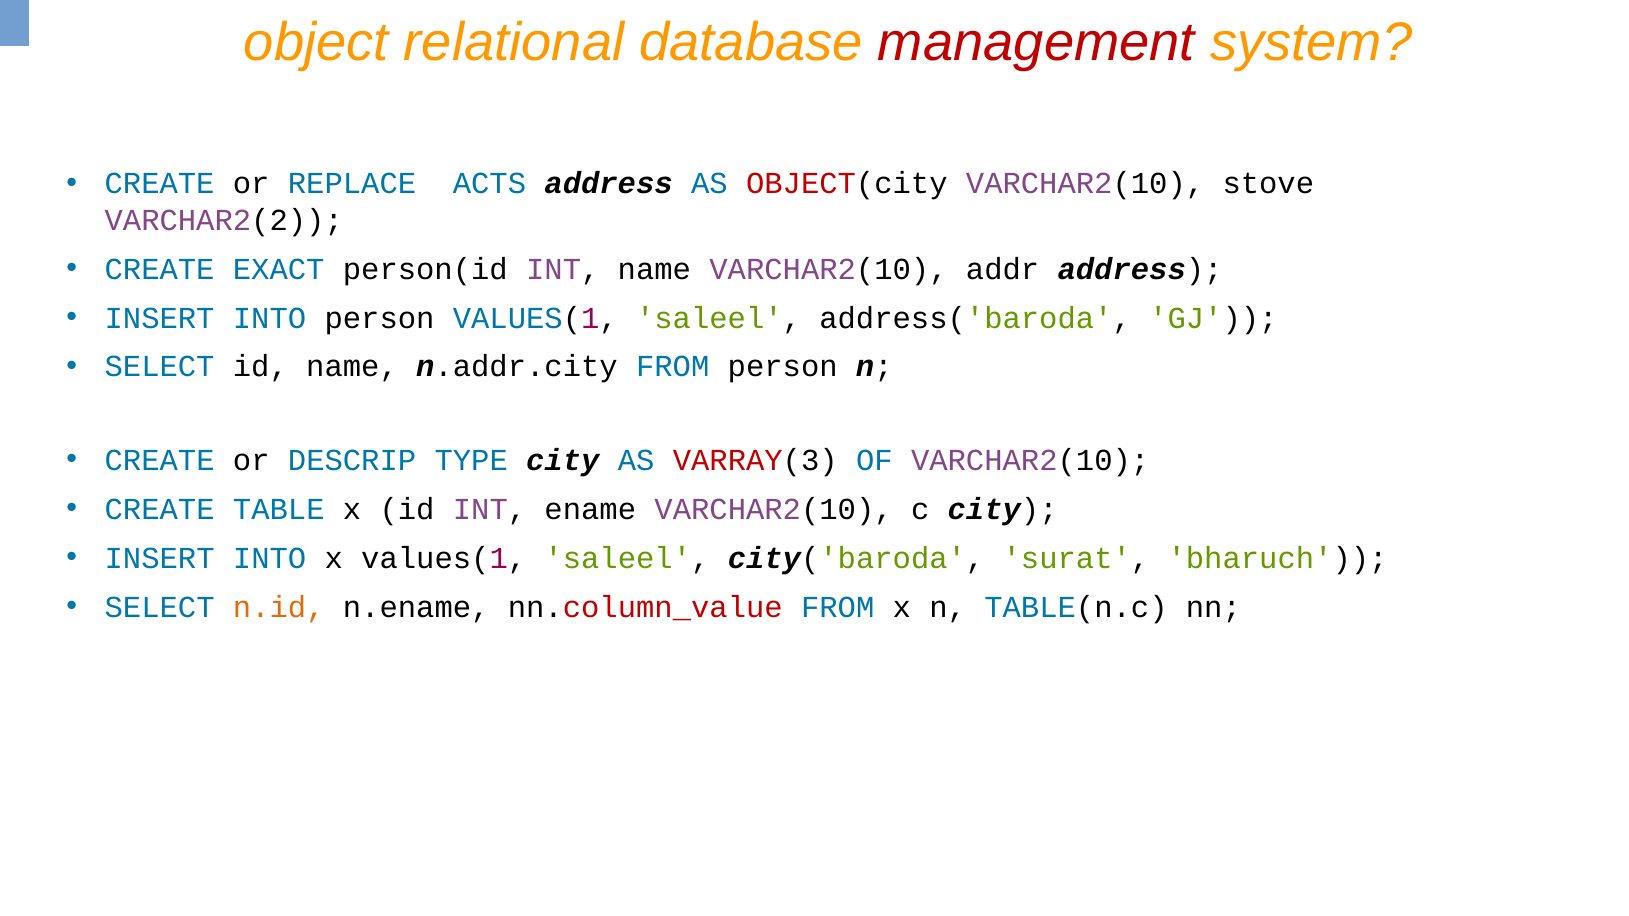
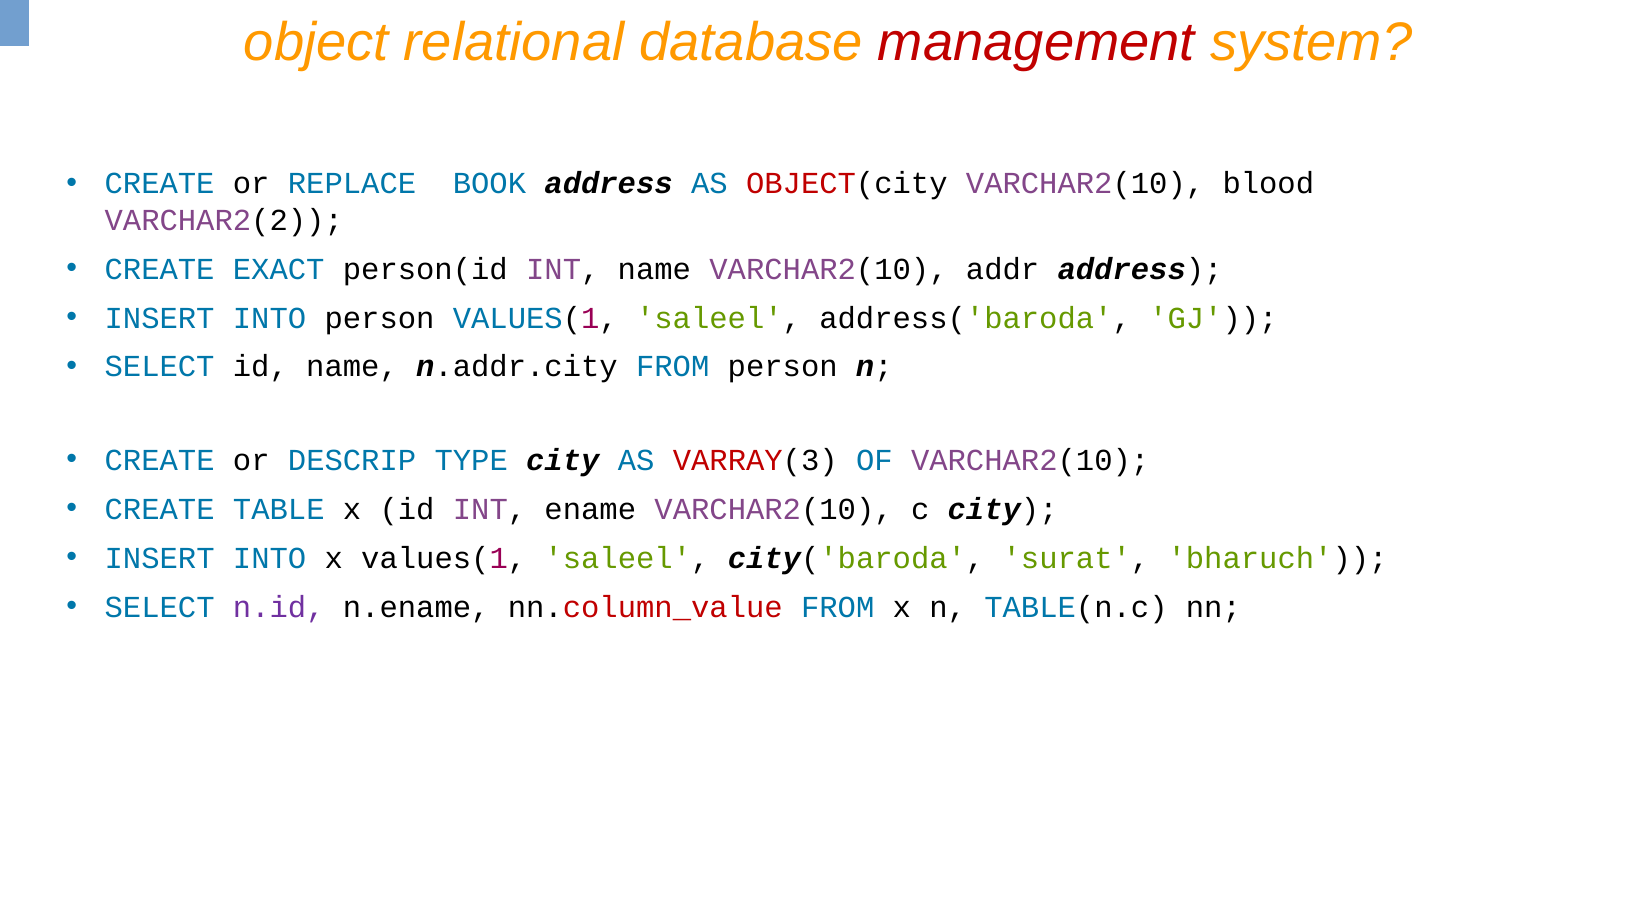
ACTS: ACTS -> BOOK (489, 184)
stove: stove -> blood (1268, 184)
n.id colour: orange -> purple (279, 607)
